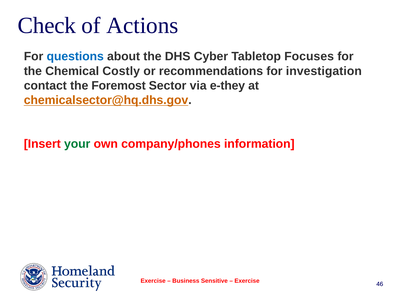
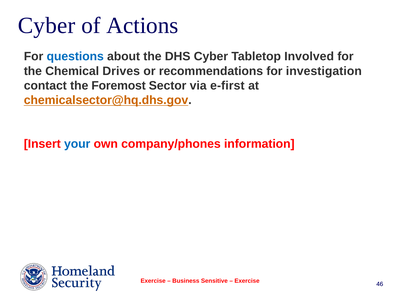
Check: Check -> Cyber (47, 25)
Focuses: Focuses -> Involved (309, 56)
Costly: Costly -> Drives (121, 71)
e-they: e-they -> e-first (227, 86)
your colour: green -> blue (77, 144)
